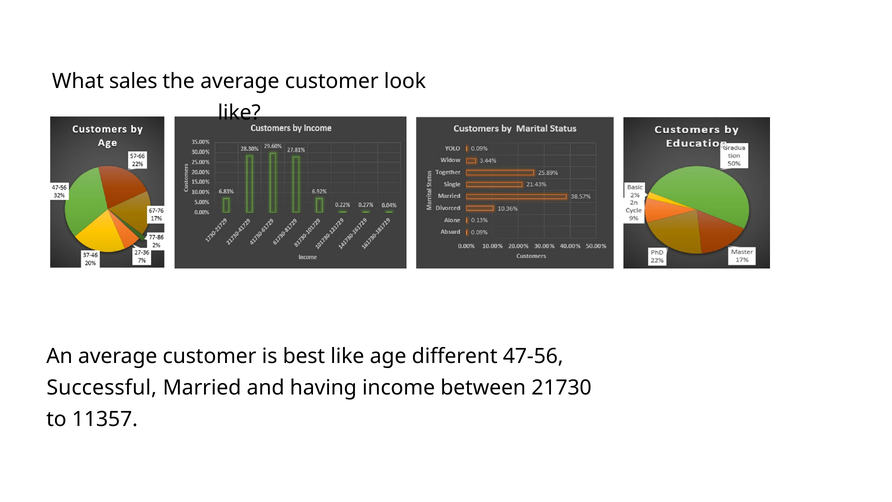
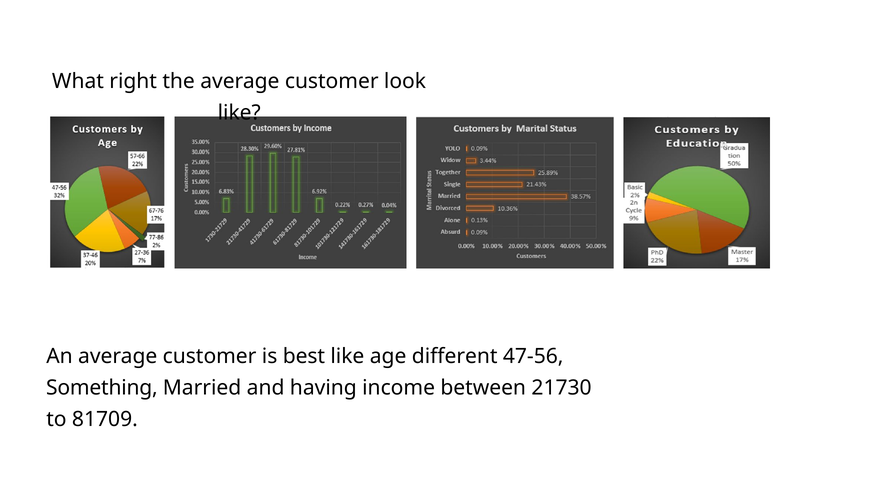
sales: sales -> right (133, 81)
Successful: Successful -> Something (102, 388)
11357: 11357 -> 81709 (105, 419)
